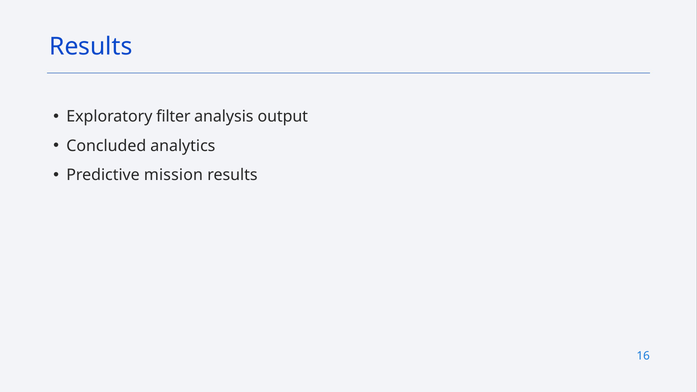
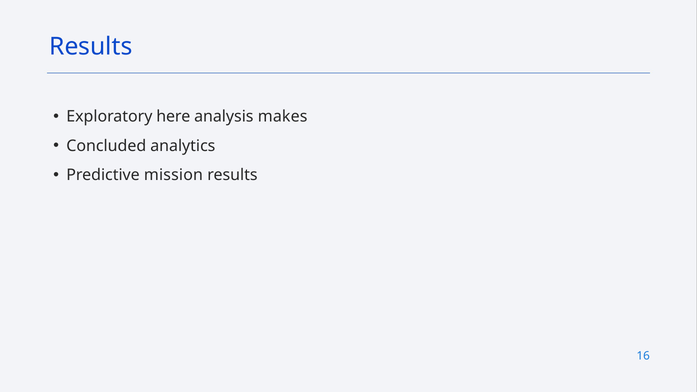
filter: filter -> here (173, 117)
output: output -> makes (283, 117)
